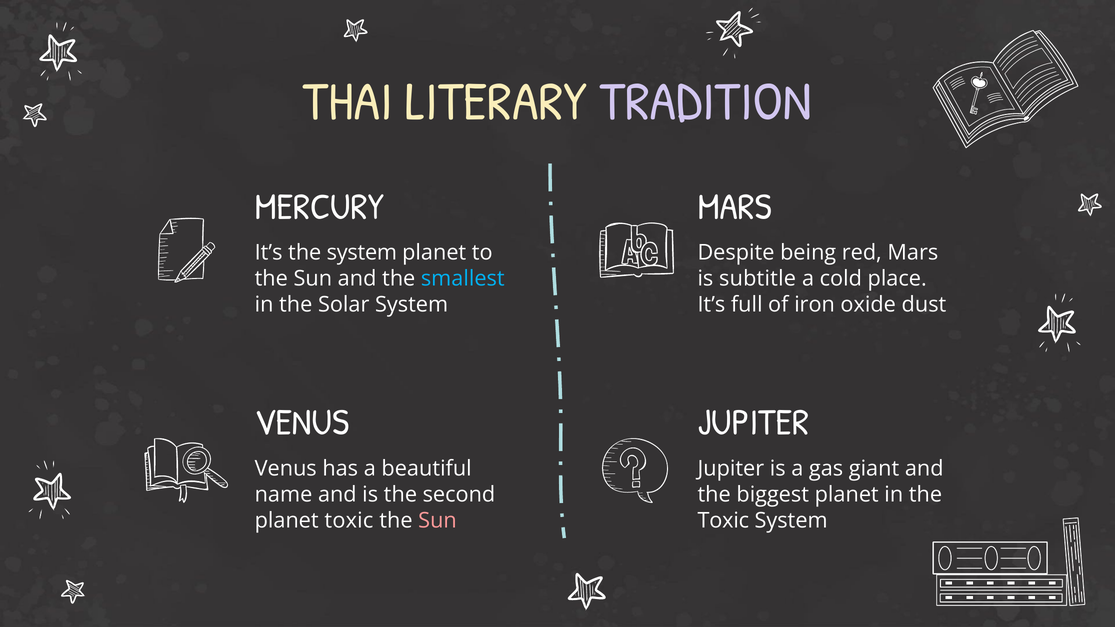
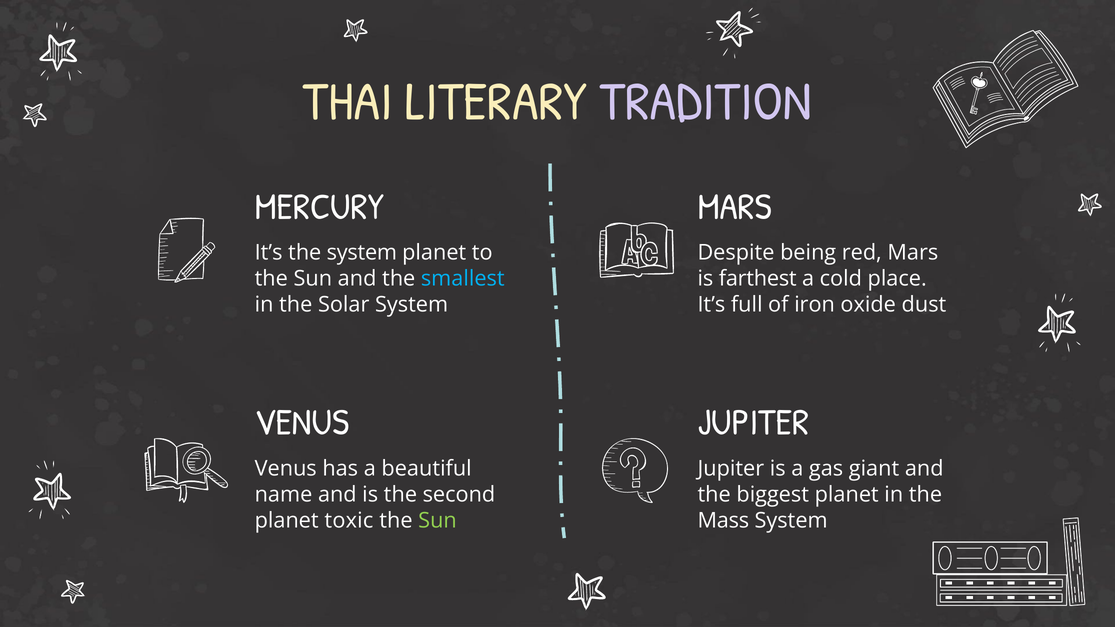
subtitle: subtitle -> farthest (758, 279)
Sun colour: pink -> light green (437, 521)
Toxic: Toxic -> Mass (723, 521)
